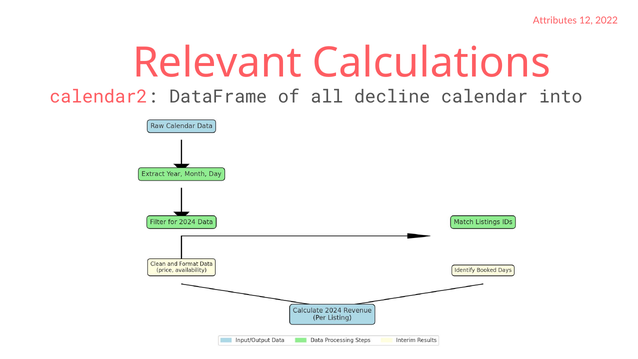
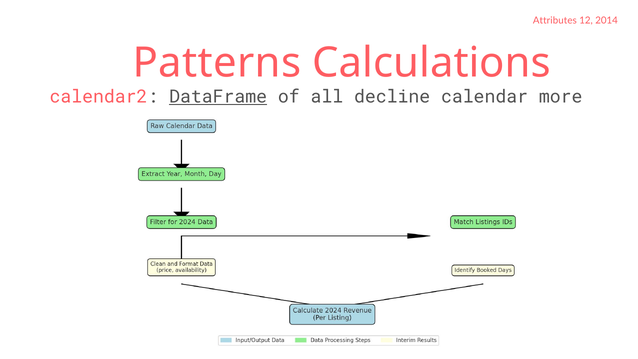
2022: 2022 -> 2014 (607, 20)
Relevant: Relevant -> Patterns (217, 63)
DataFrame underline: none -> present (218, 96)
into: into -> more (561, 96)
